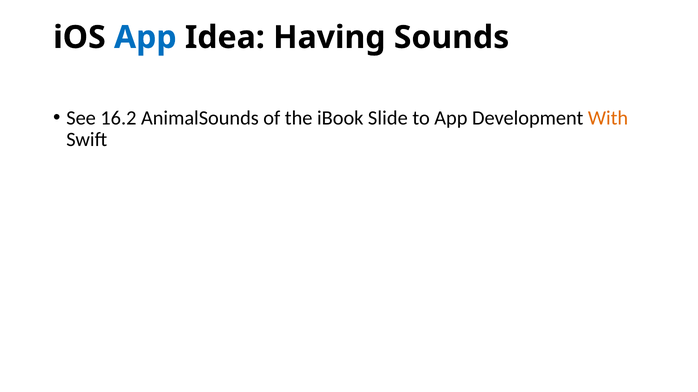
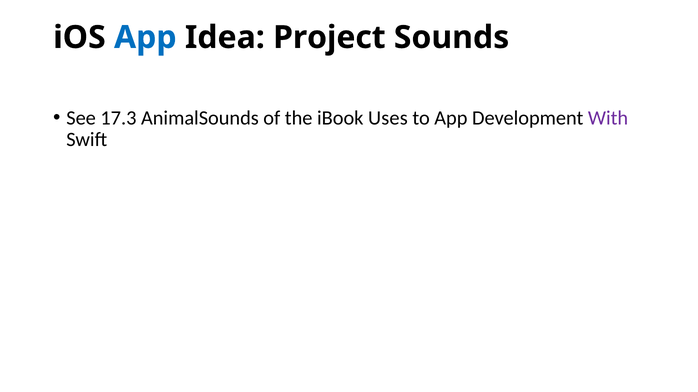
Having: Having -> Project (329, 38)
16.2: 16.2 -> 17.3 (118, 118)
Slide: Slide -> Uses (388, 118)
With colour: orange -> purple (608, 118)
